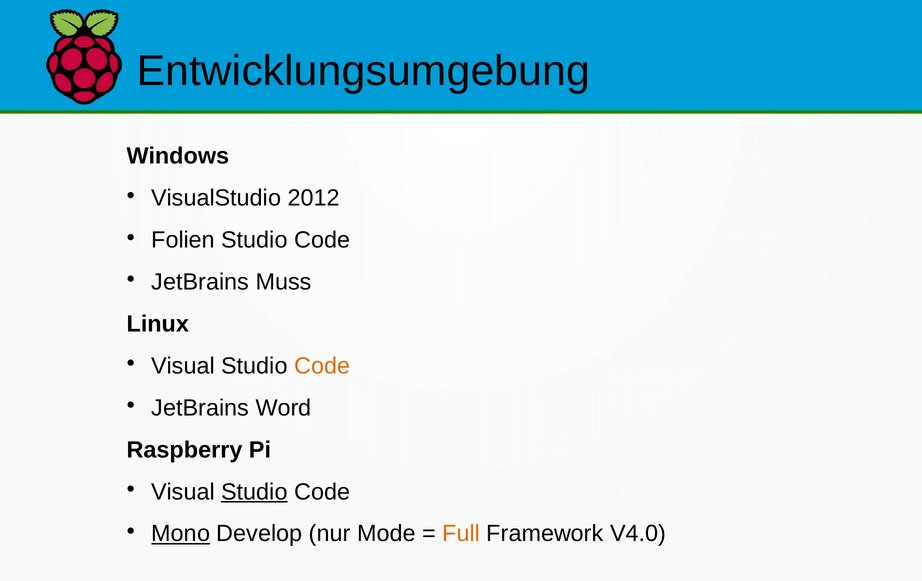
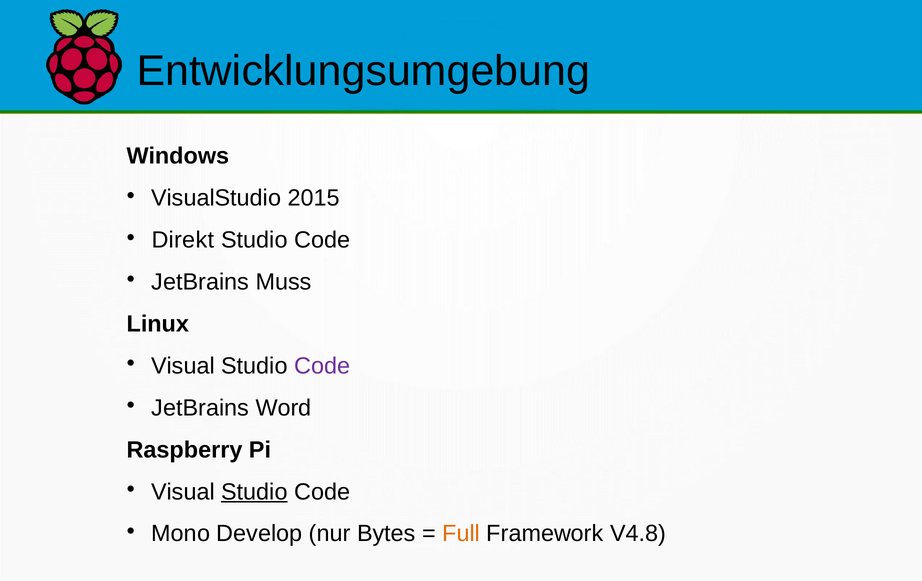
2012: 2012 -> 2015 (314, 198)
Folien: Folien -> Direkt (183, 240)
Code colour: orange -> purple (322, 366)
Mono underline: present -> none (181, 534)
Mode: Mode -> Bytes (386, 534)
V4.0: V4.0 -> V4.8 (638, 534)
